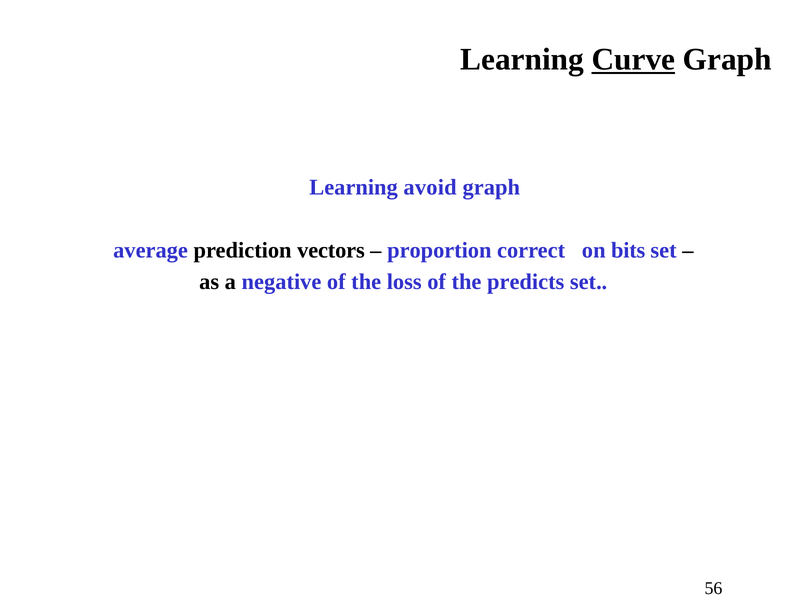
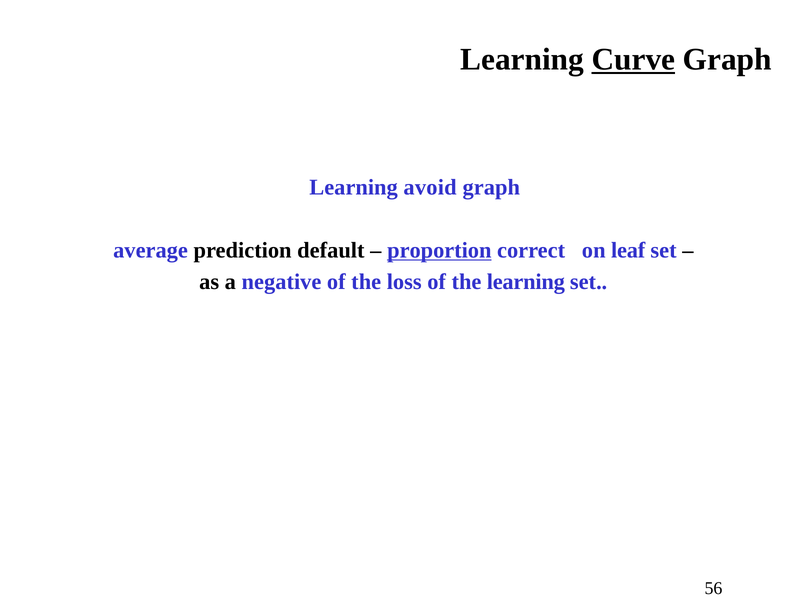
vectors: vectors -> default (331, 250)
proportion underline: none -> present (439, 250)
bits: bits -> leaf (628, 250)
the predicts: predicts -> learning (526, 281)
